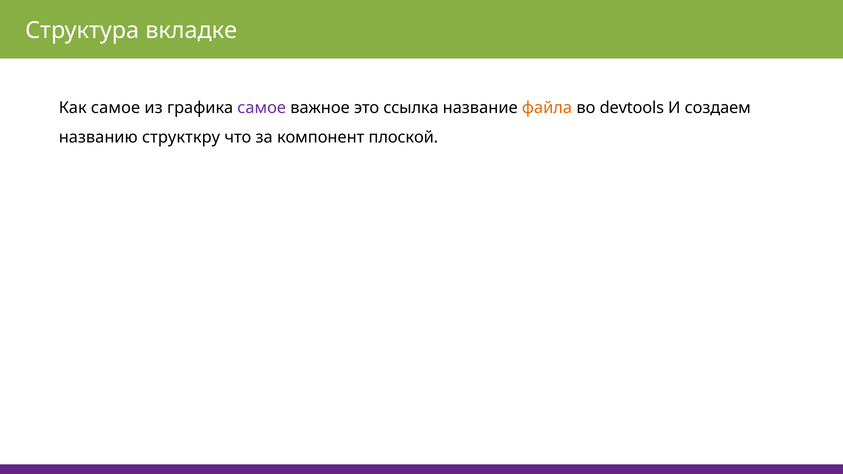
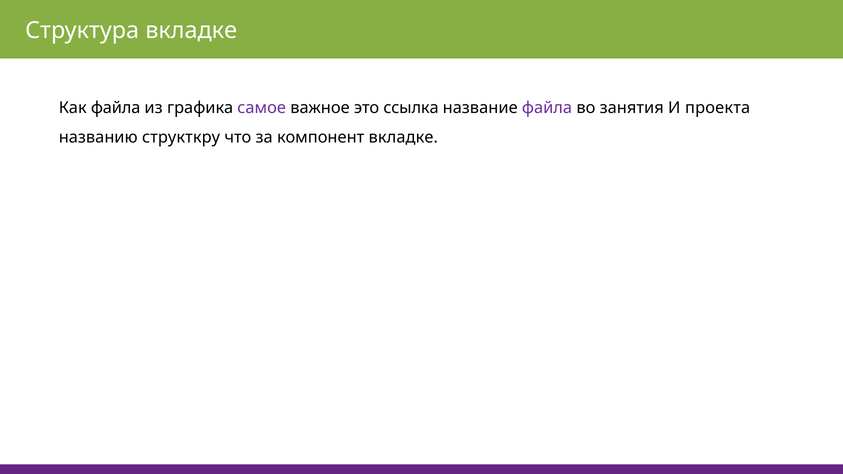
Как самое: самое -> файла (116, 108)
файла colour: orange -> purple (547, 108)
devtools: devtools -> занятия (632, 108)
создаем: создаем -> проекта (718, 108)
компонент плоской: плоской -> вкладке (403, 137)
